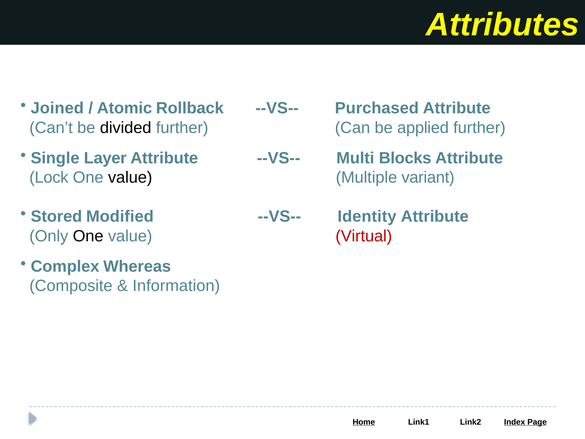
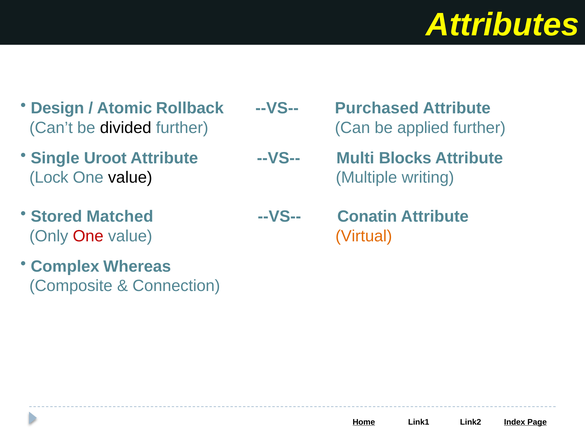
Joined: Joined -> Design (57, 108)
Layer: Layer -> Uroot (105, 158)
variant: variant -> writing (428, 177)
Modified: Modified -> Matched (120, 216)
Identity: Identity -> Conatin (367, 216)
One colour: black -> red (88, 236)
Virtual colour: red -> orange (364, 236)
Information: Information -> Connection (176, 286)
